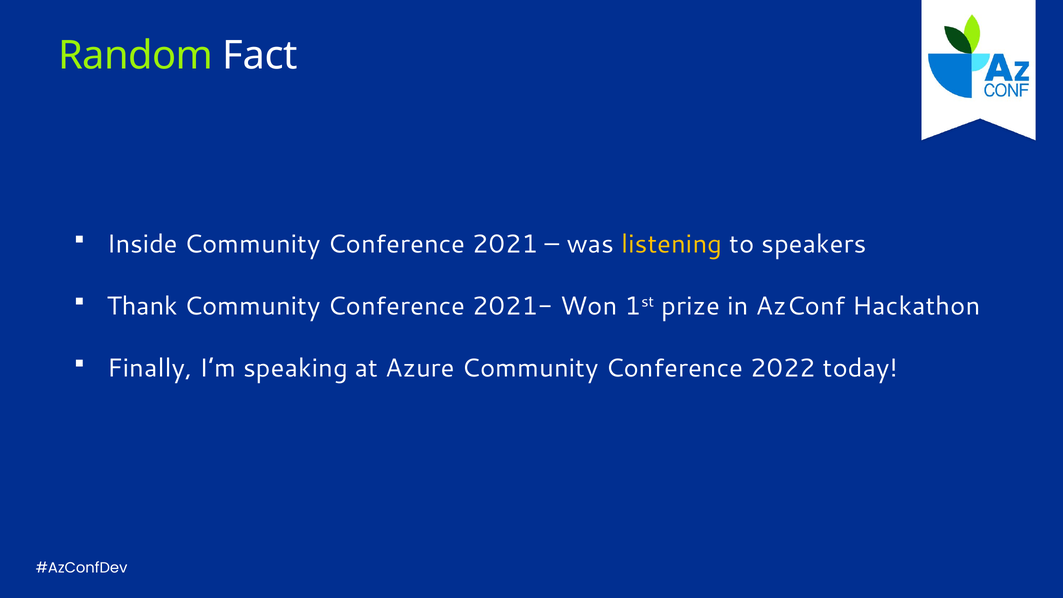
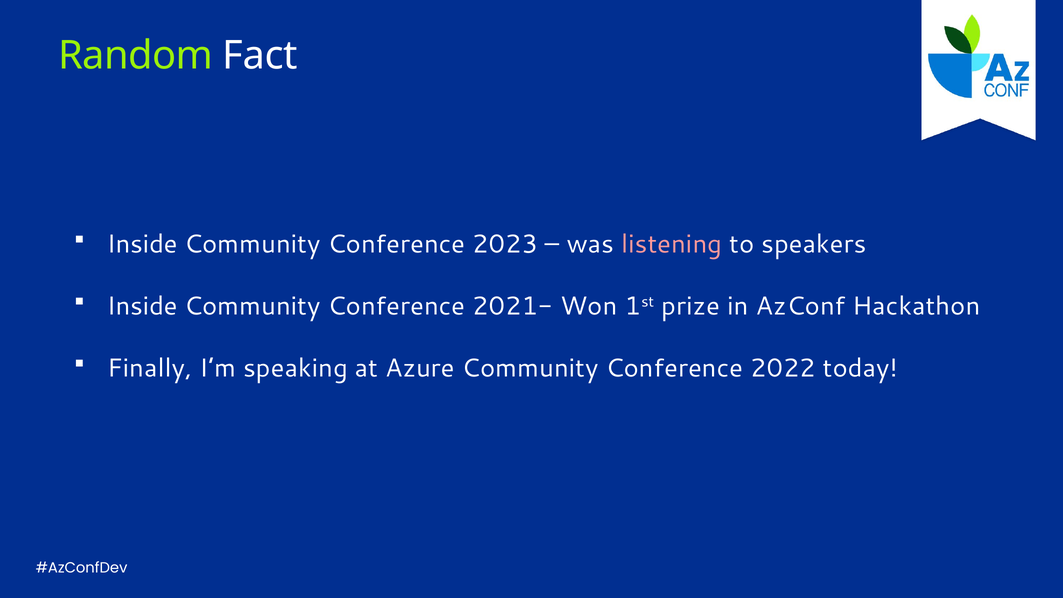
2021: 2021 -> 2023 (505, 244)
listening colour: yellow -> pink (672, 244)
Thank: Thank -> Inside (142, 306)
